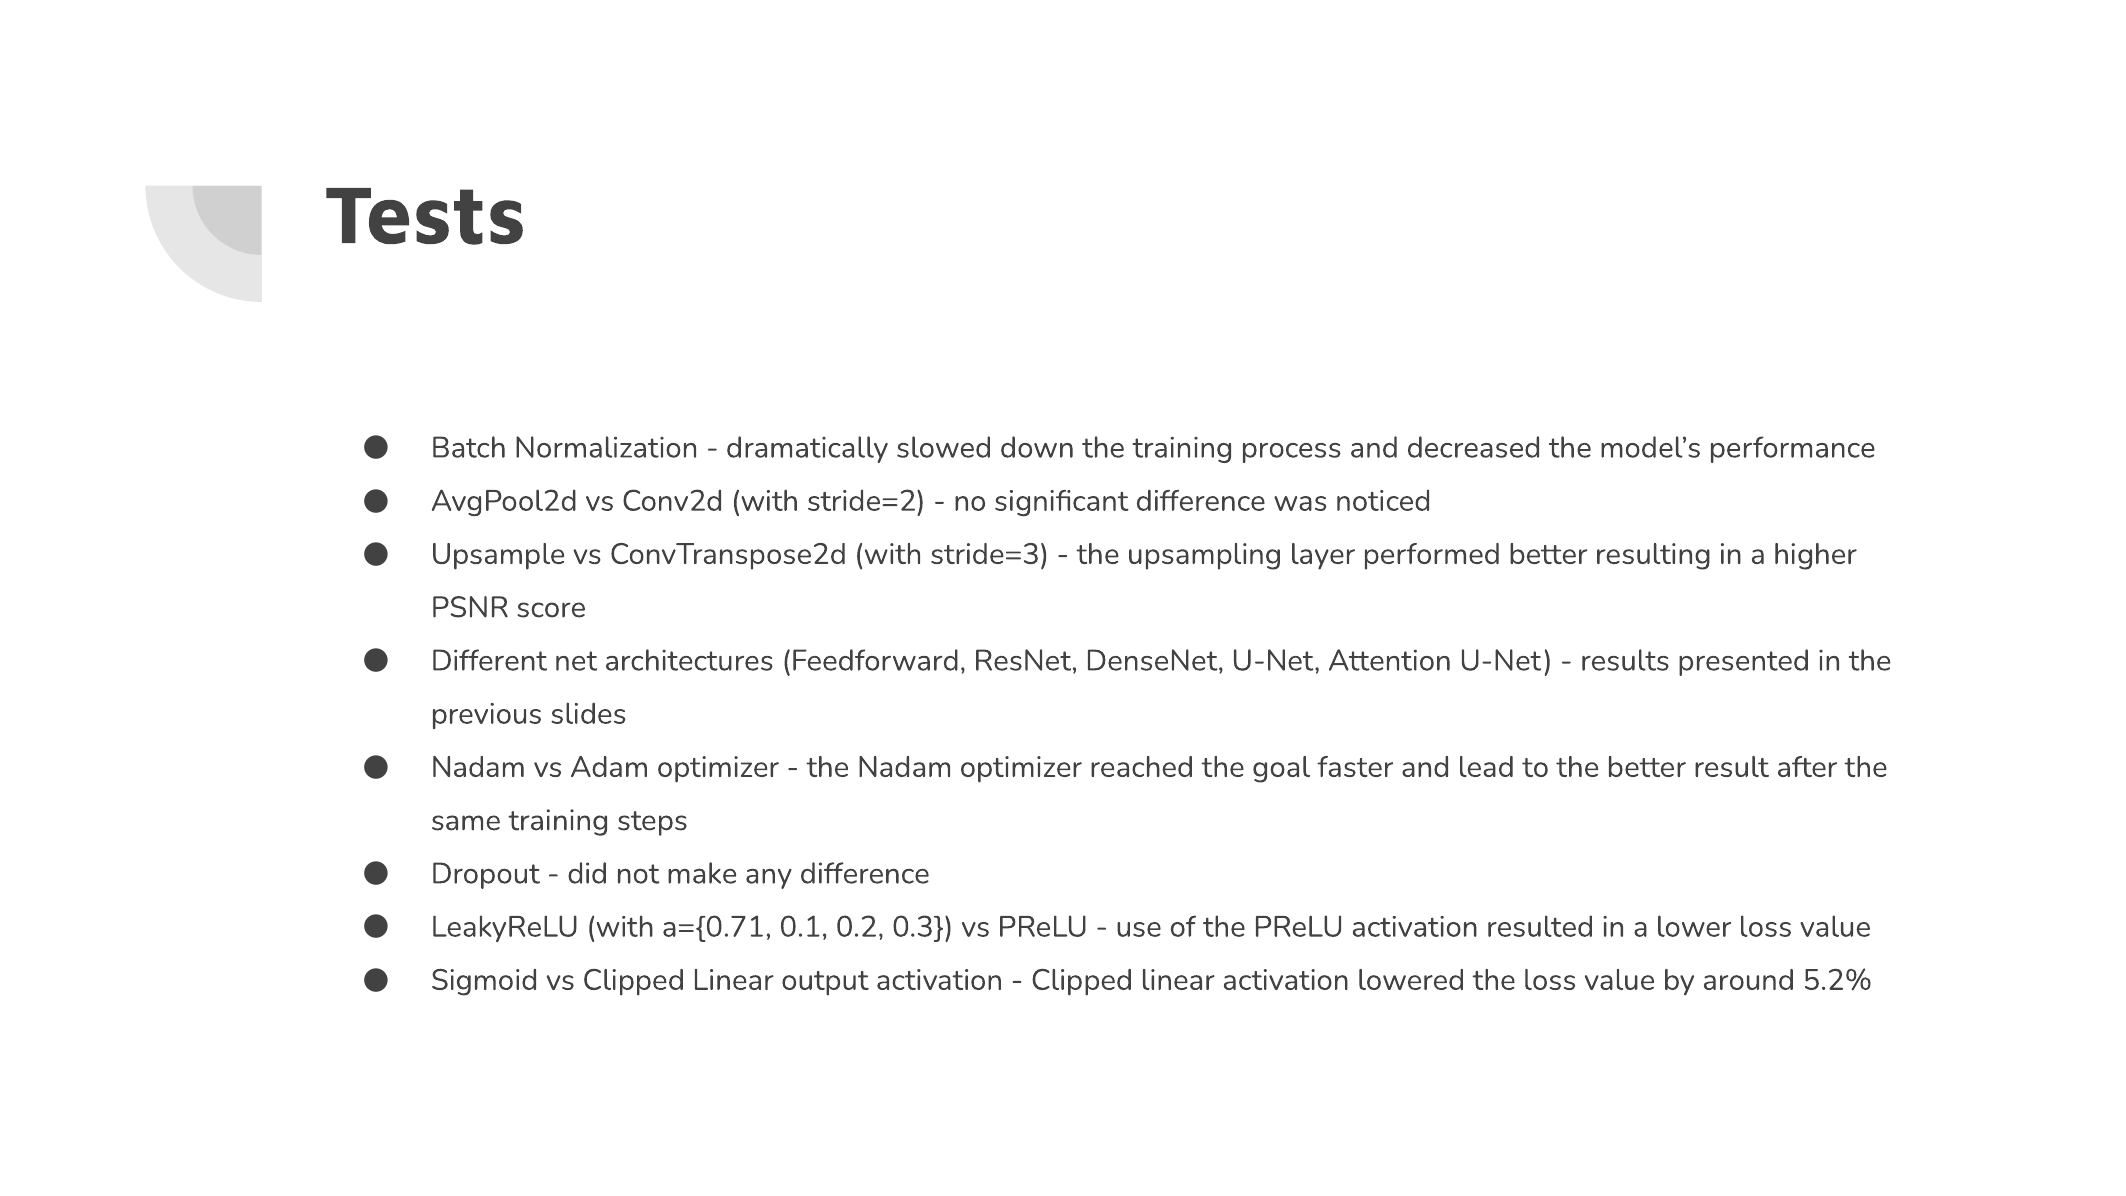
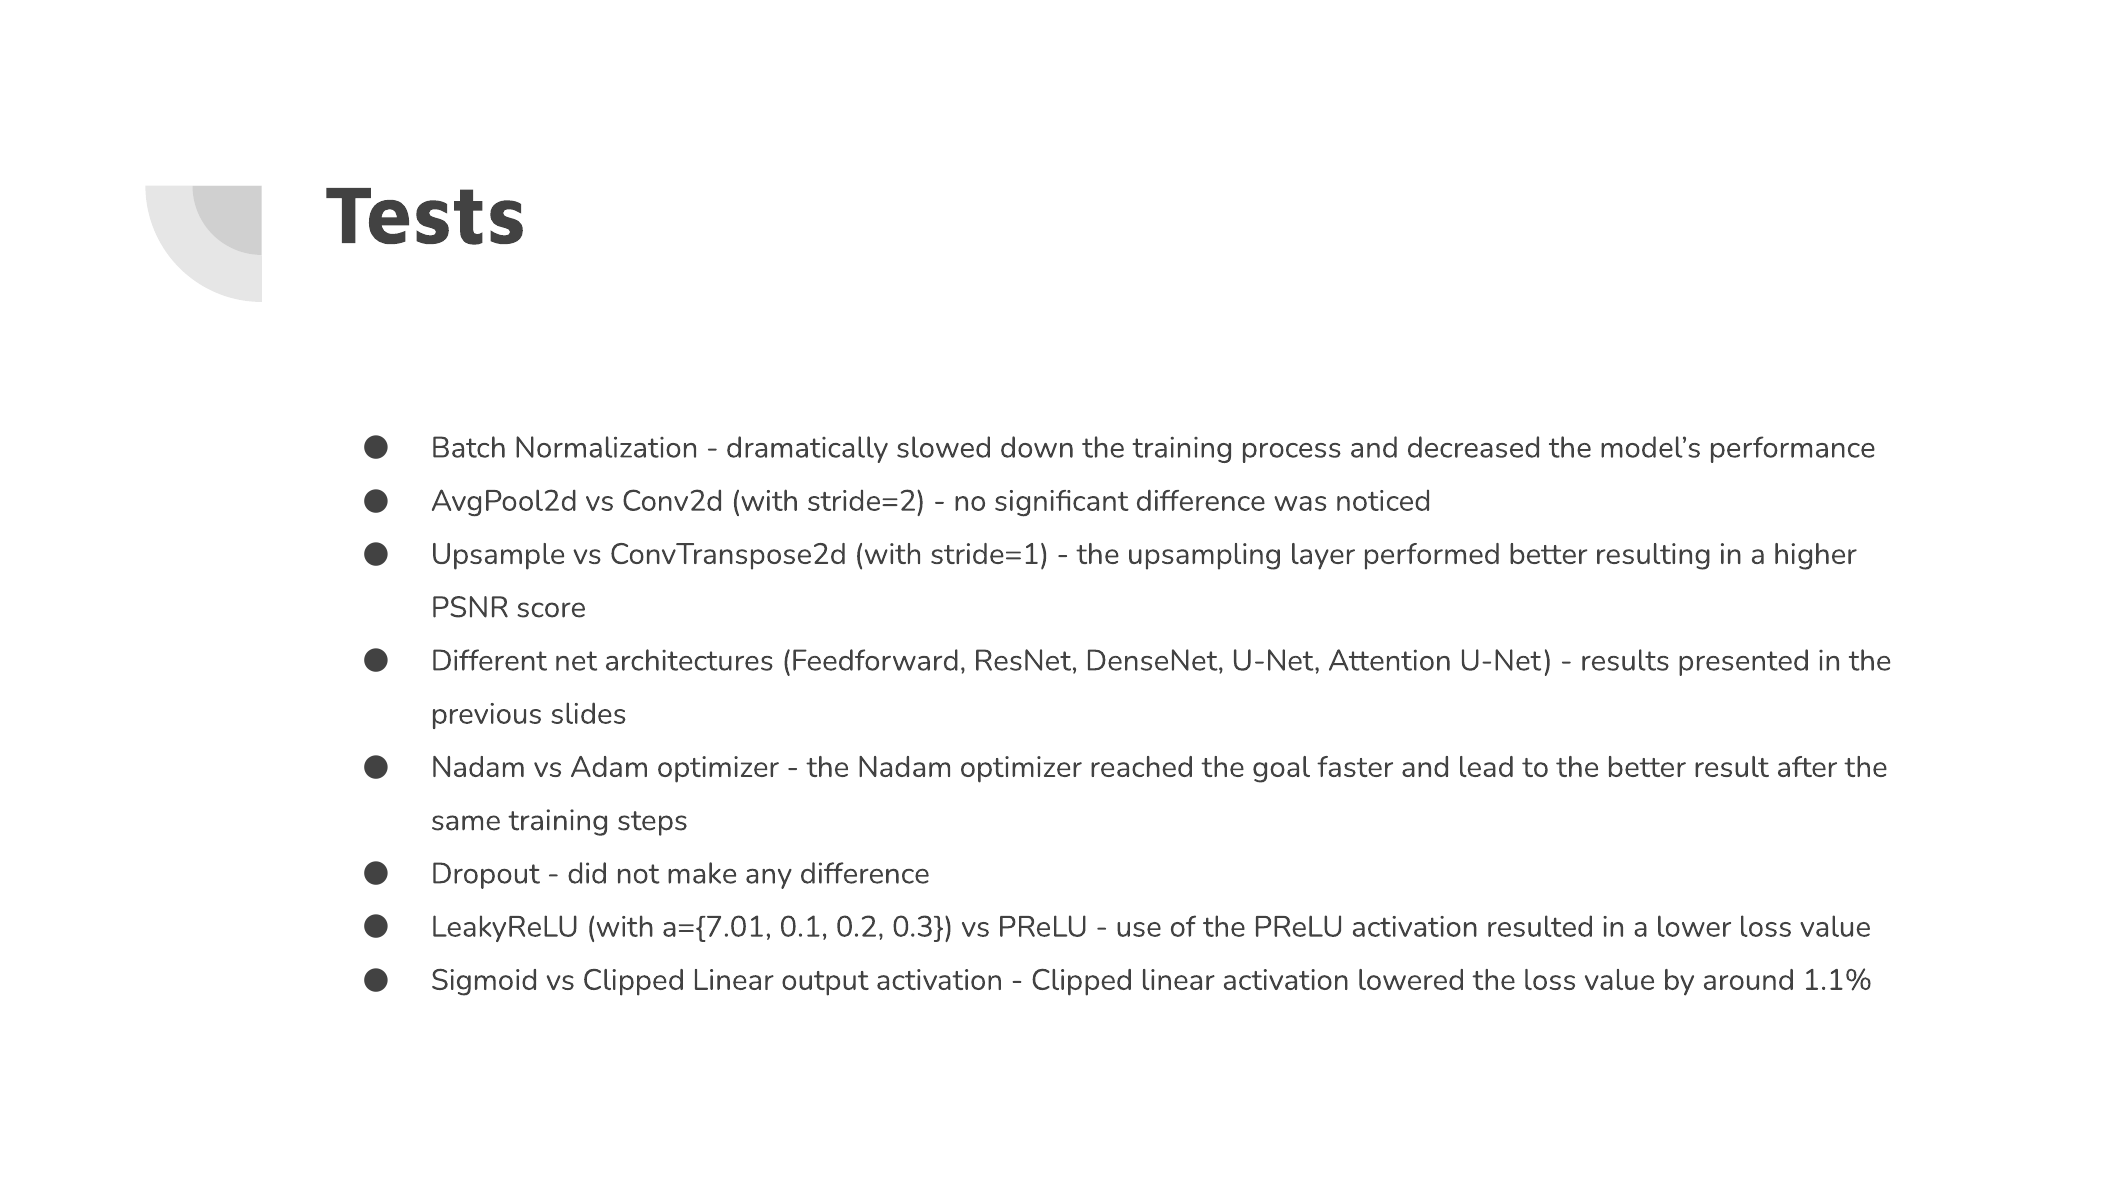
stride=3: stride=3 -> stride=1 (990, 554)
a={0.71: a={0.71 -> a={7.01 (717, 927)
5.2%: 5.2% -> 1.1% (1837, 980)
